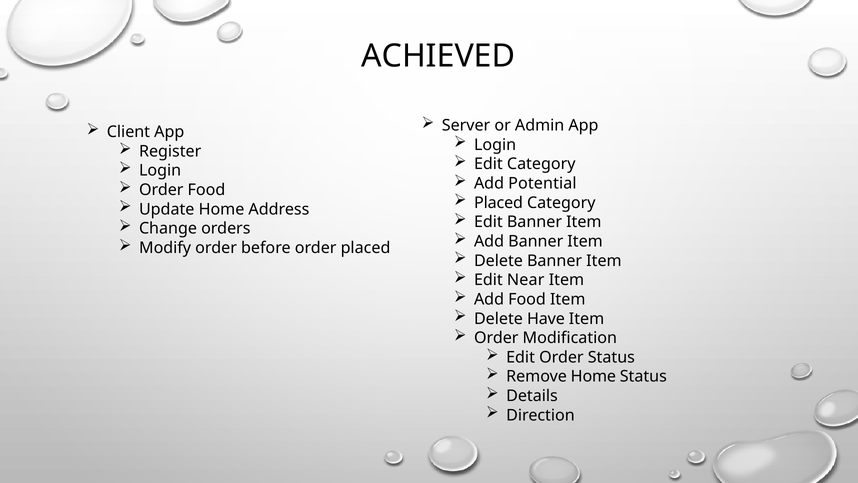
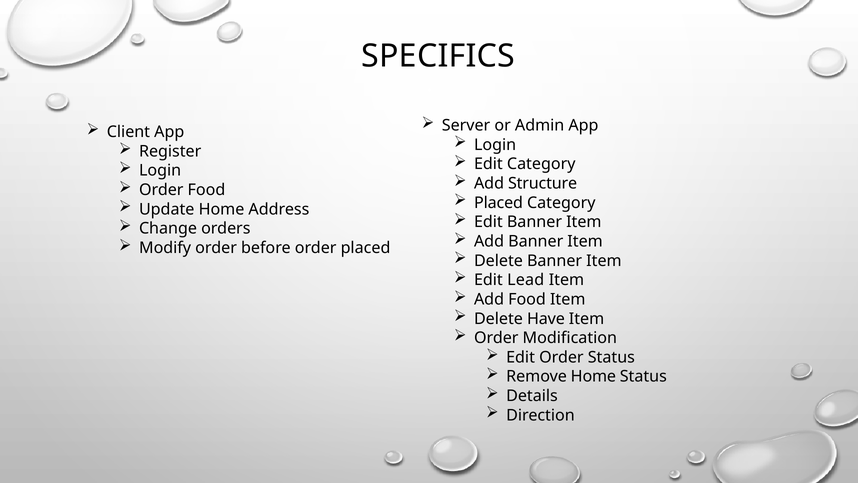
ACHIEVED: ACHIEVED -> SPECIFICS (438, 56)
Potential: Potential -> Structure (543, 183)
Near: Near -> Lead (526, 280)
